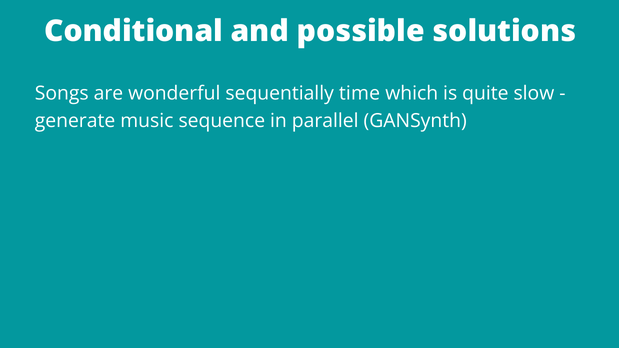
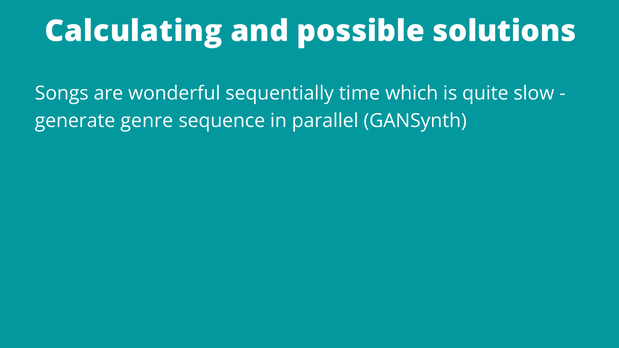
Conditional: Conditional -> Calculating (133, 31)
music: music -> genre (147, 121)
